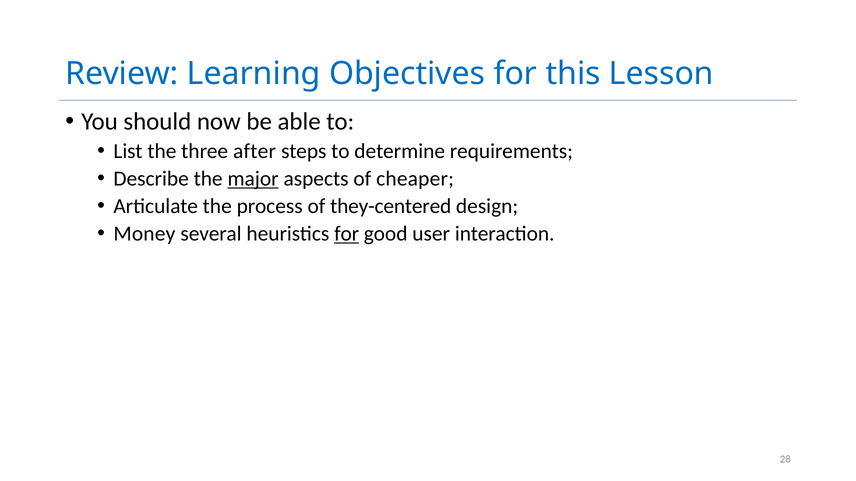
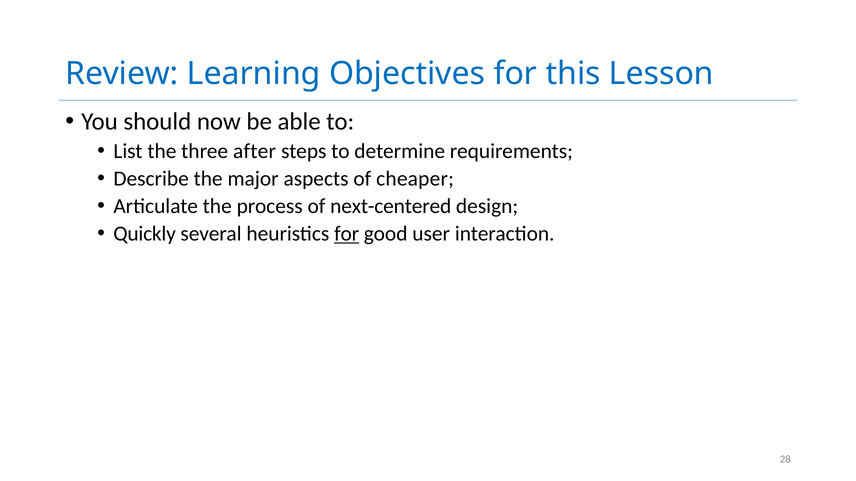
major underline: present -> none (253, 179)
they-centered: they-centered -> next-centered (391, 206)
Money: Money -> Quickly (145, 234)
